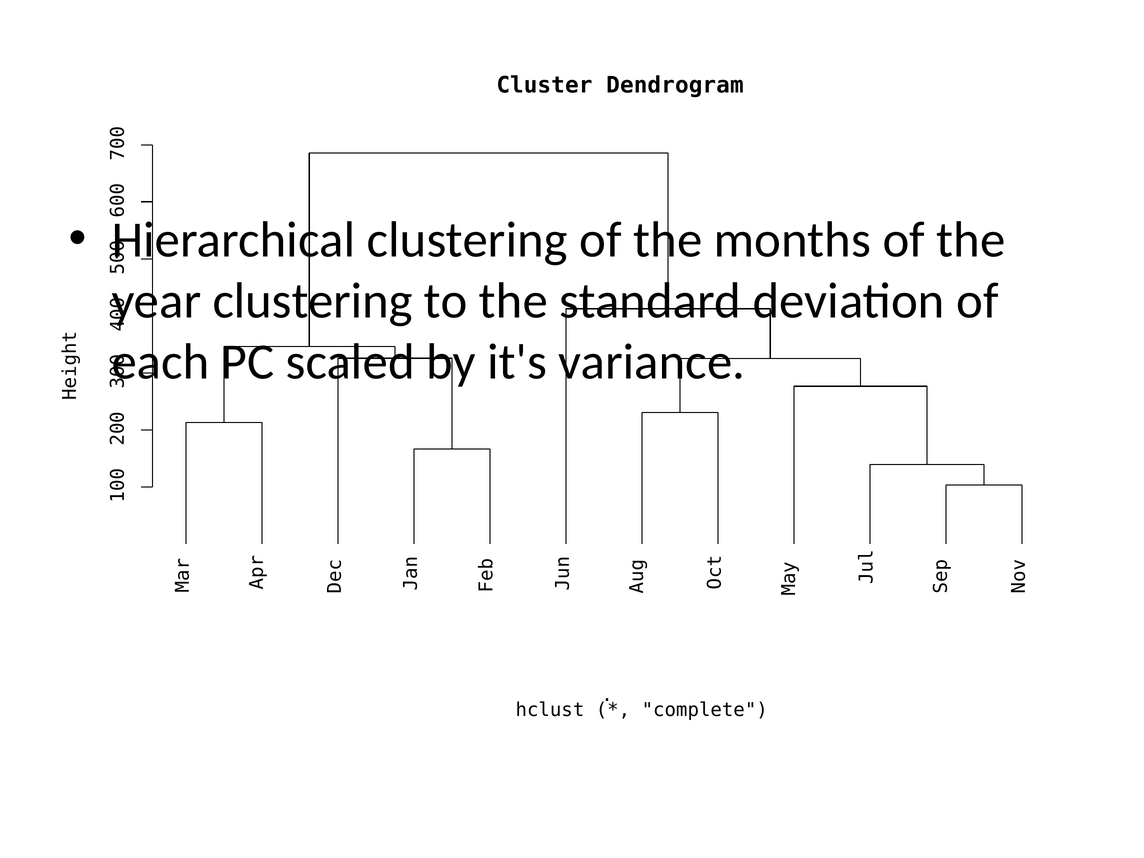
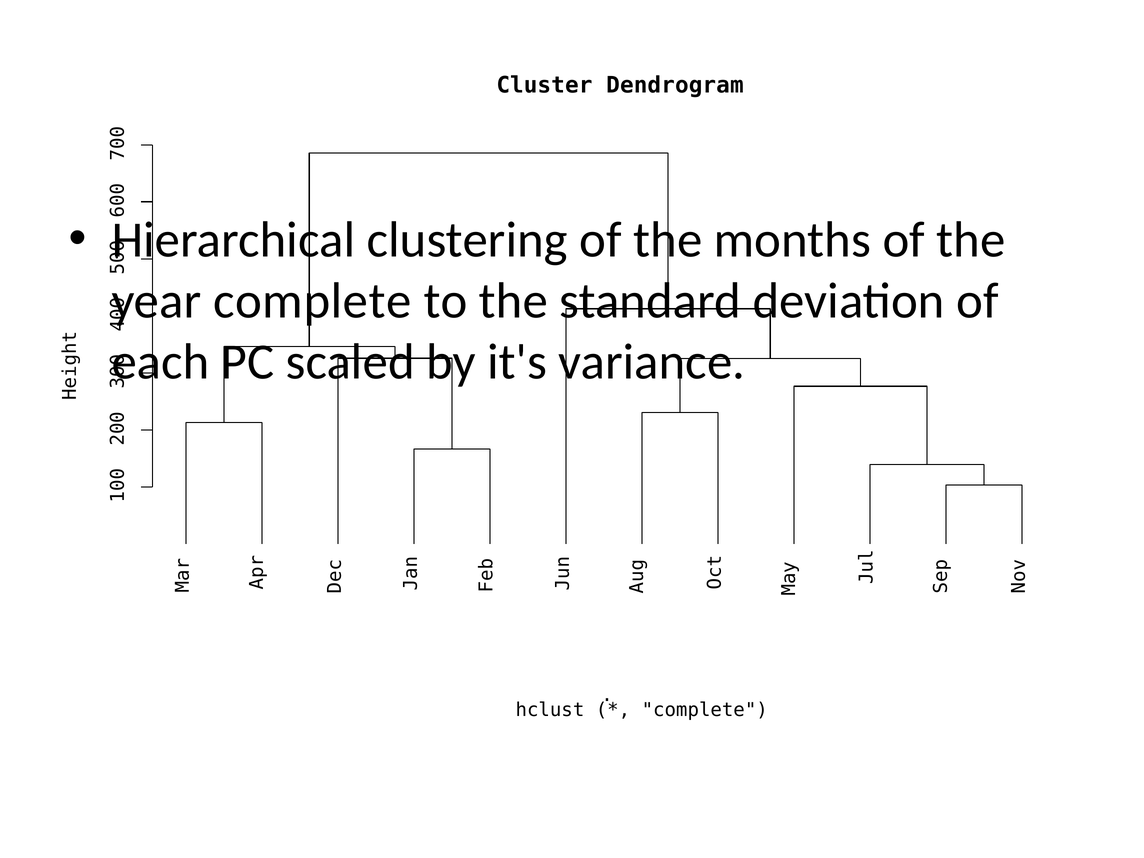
clustering: clustering -> complete (312, 301)
